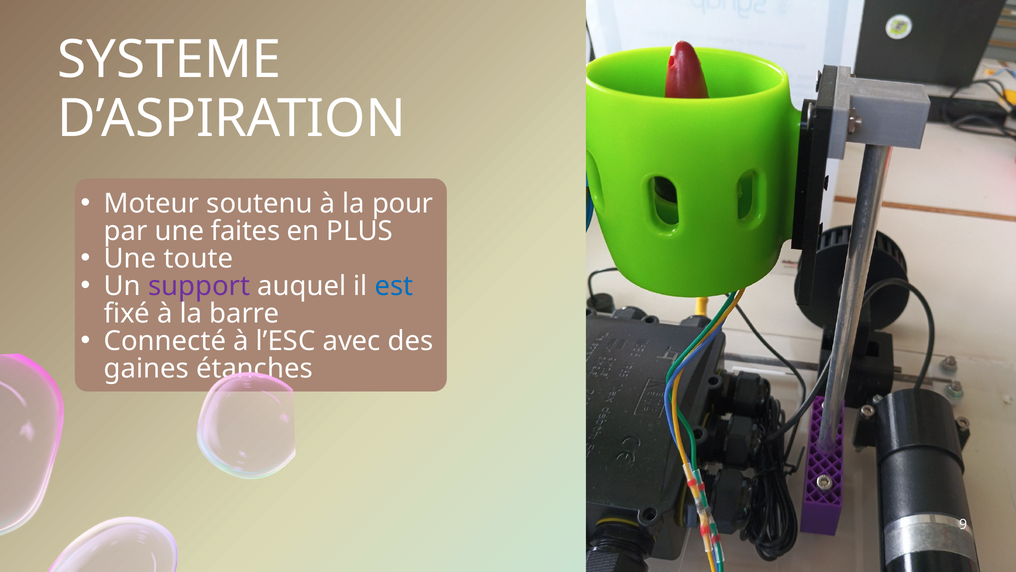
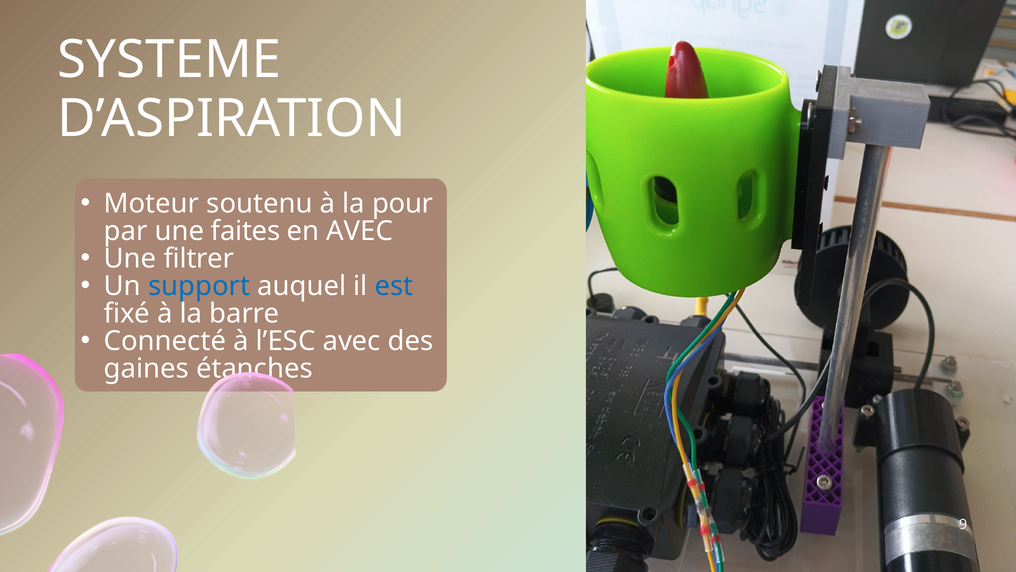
en PLUS: PLUS -> AVEC (360, 231)
toute: toute -> filtrer (199, 258)
support colour: purple -> blue (199, 286)
